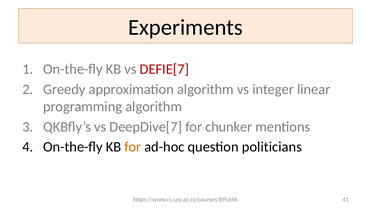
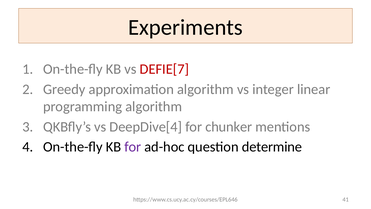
DeepDive[7: DeepDive[7 -> DeepDive[4 (146, 127)
for colour: orange -> purple (133, 147)
politicians: politicians -> determine (272, 147)
